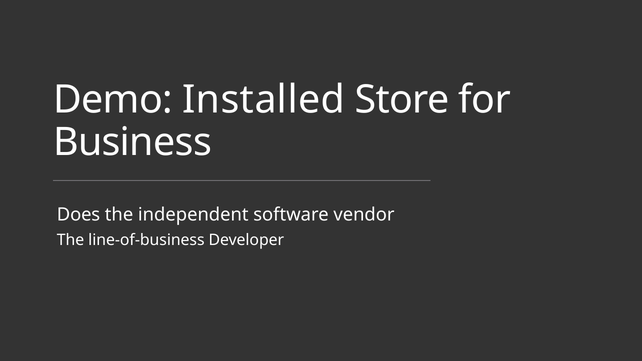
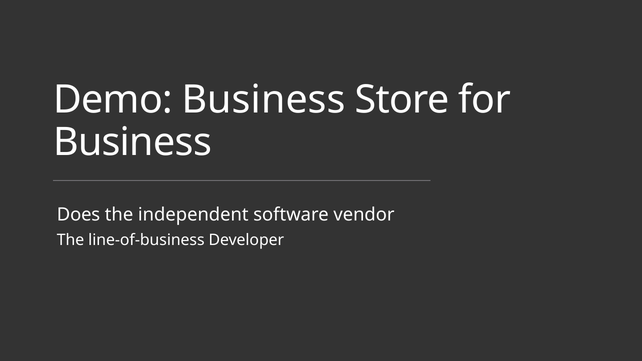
Demo Installed: Installed -> Business (264, 100)
